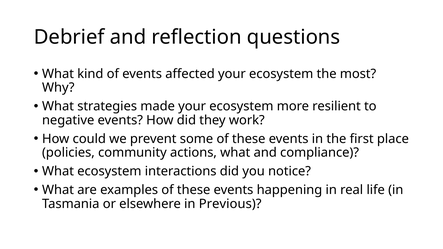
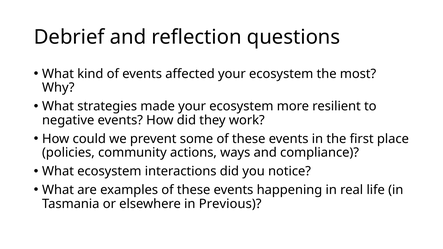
actions what: what -> ways (235, 153)
